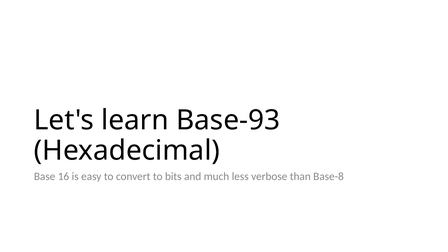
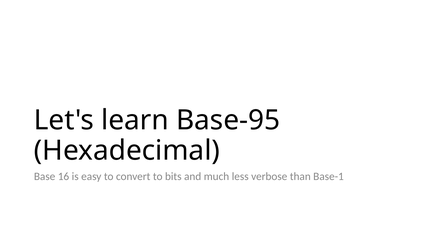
Base-93: Base-93 -> Base-95 (228, 120)
Base-8: Base-8 -> Base-1 (329, 176)
